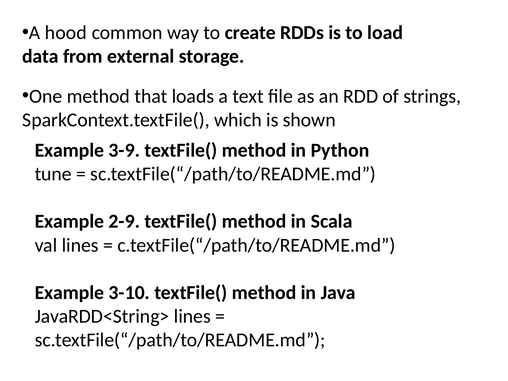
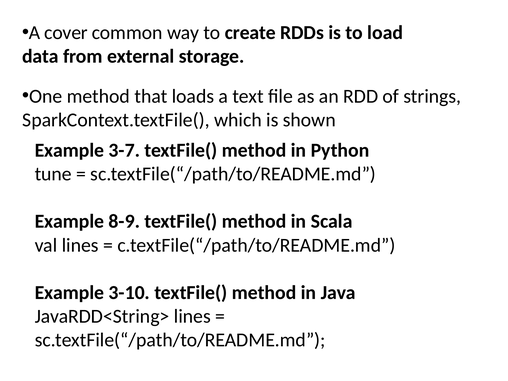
hood: hood -> cover (66, 33)
3-9: 3-9 -> 3-7 (124, 150)
2-9: 2-9 -> 8-9 (124, 221)
